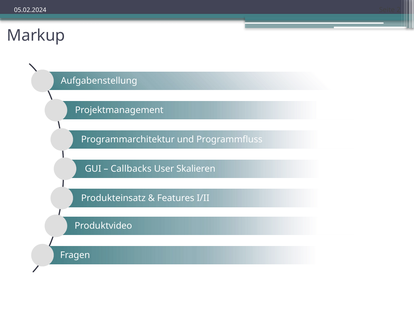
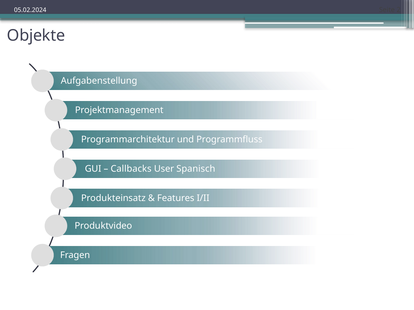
Markup: Markup -> Objekte (36, 36)
Skalieren: Skalieren -> Spanisch (196, 169)
